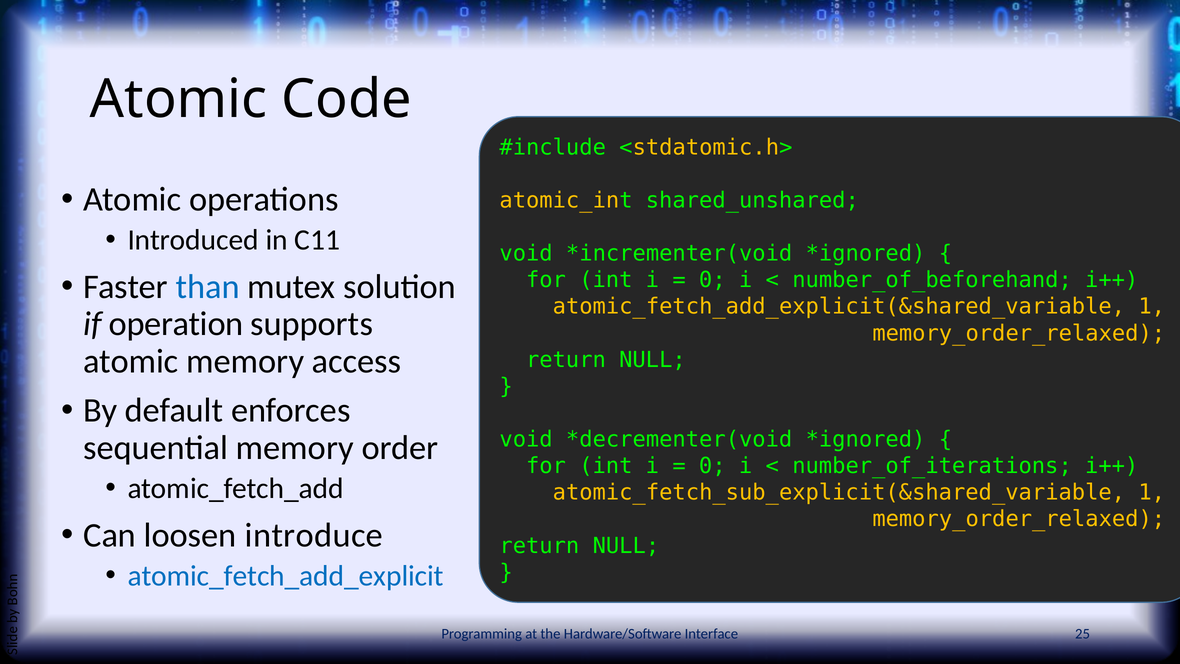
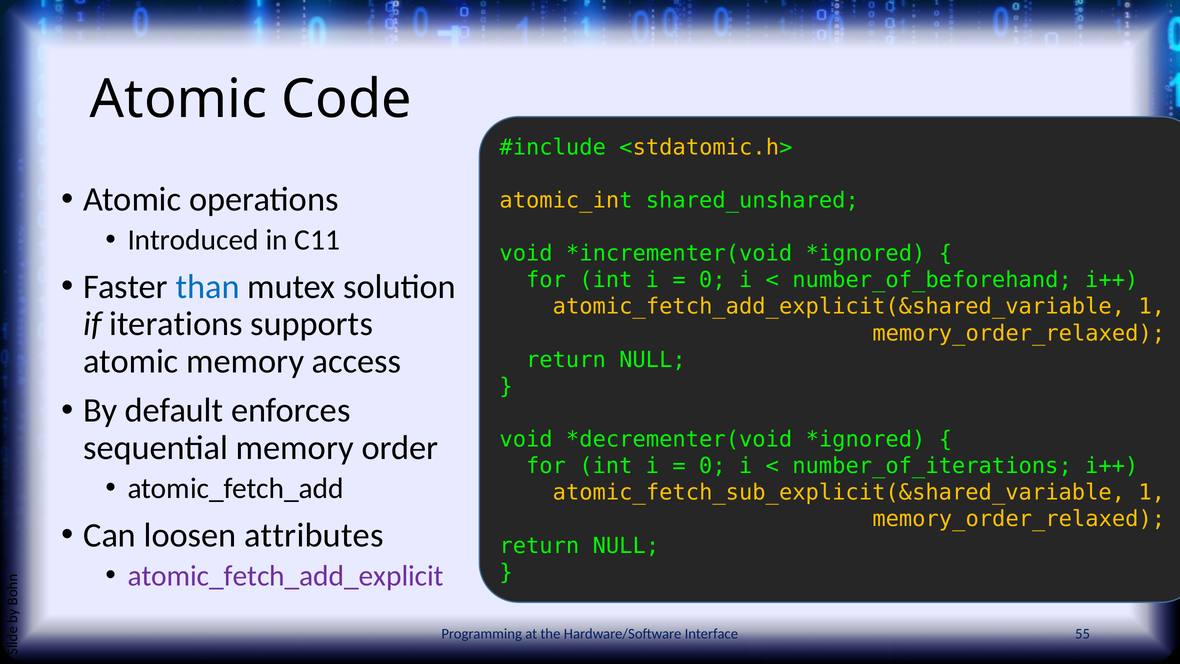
operation: operation -> iterations (176, 324)
introduce: introduce -> attributes (314, 535)
atomic_fetch_add_explicit colour: blue -> purple (286, 576)
25: 25 -> 55 (1083, 634)
